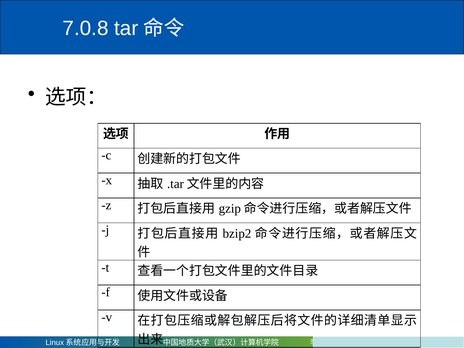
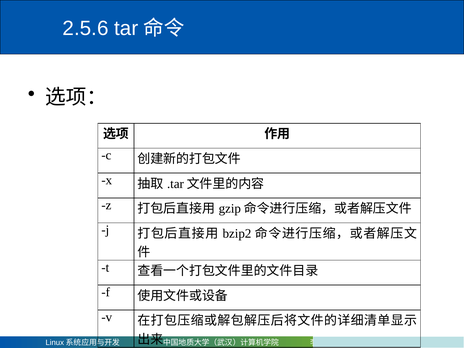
7.0.8: 7.0.8 -> 2.5.6 (86, 29)
